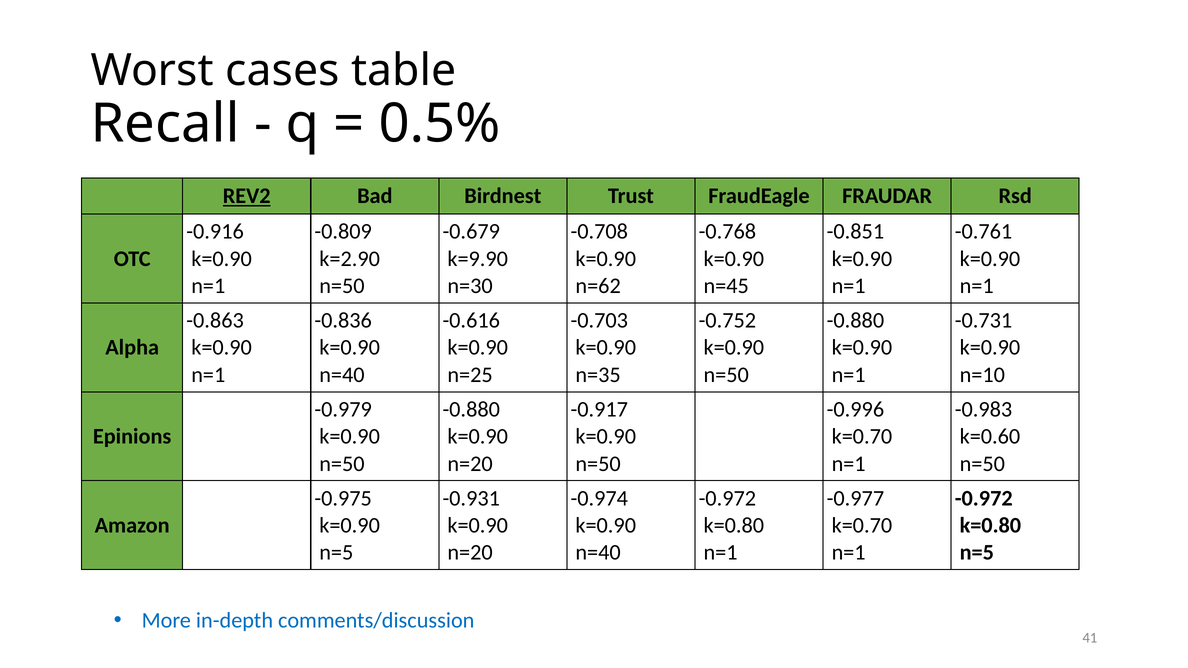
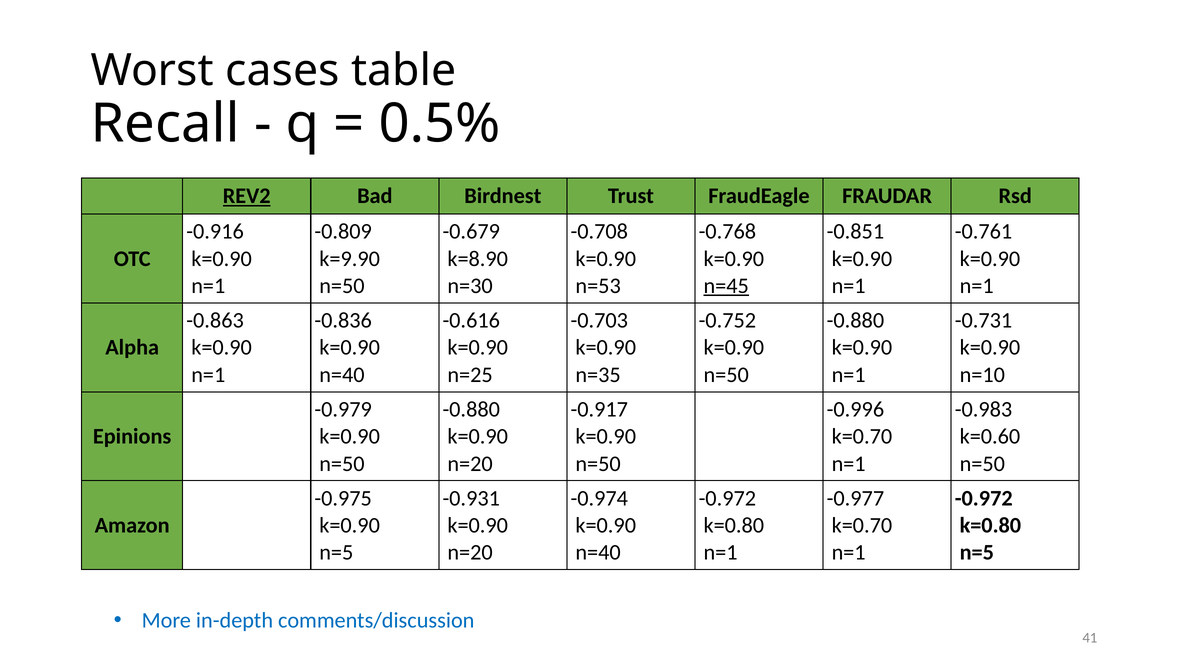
k=2.90: k=2.90 -> k=9.90 (350, 259)
k=9.90: k=9.90 -> k=8.90 (478, 259)
n=62: n=62 -> n=53 (598, 286)
n=45 underline: none -> present (726, 286)
